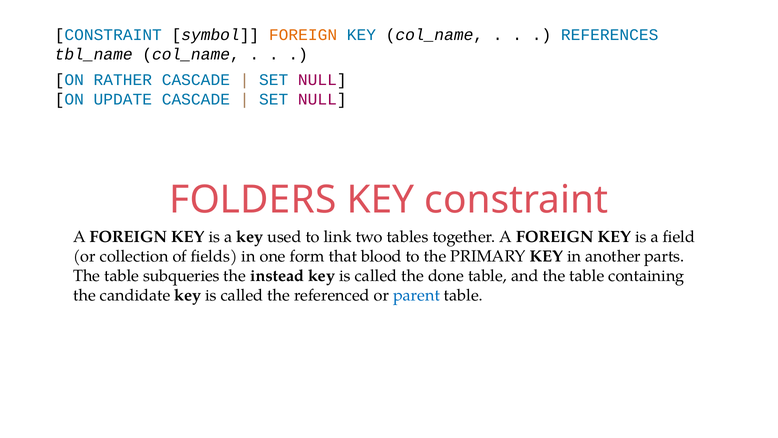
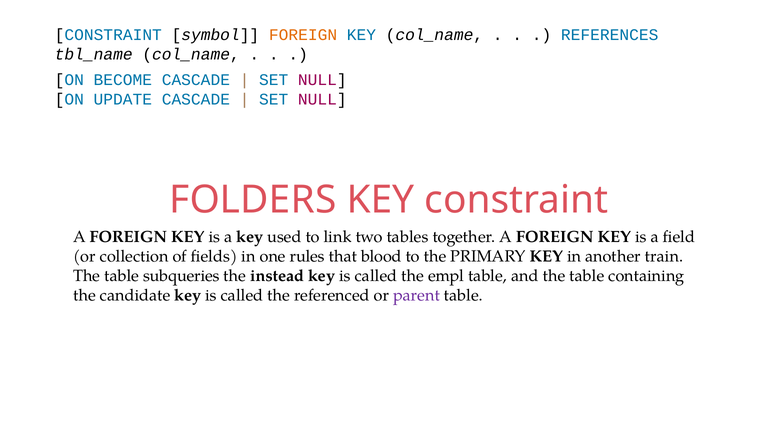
RATHER: RATHER -> BECOME (123, 80)
form: form -> rules (307, 256)
parts: parts -> train (664, 256)
done: done -> empl (446, 276)
parent colour: blue -> purple (416, 295)
